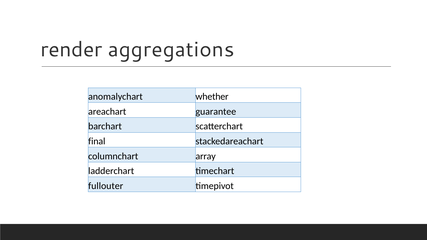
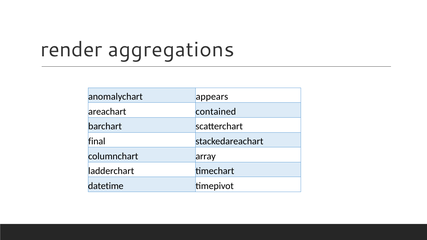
whether: whether -> appears (212, 97)
guarantee: guarantee -> contained (216, 112)
fullouter: fullouter -> datetime (106, 186)
